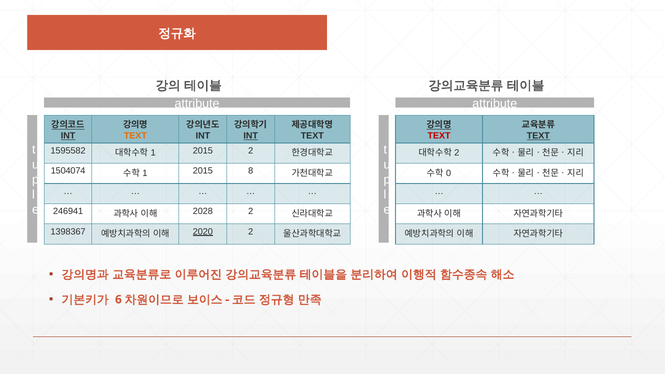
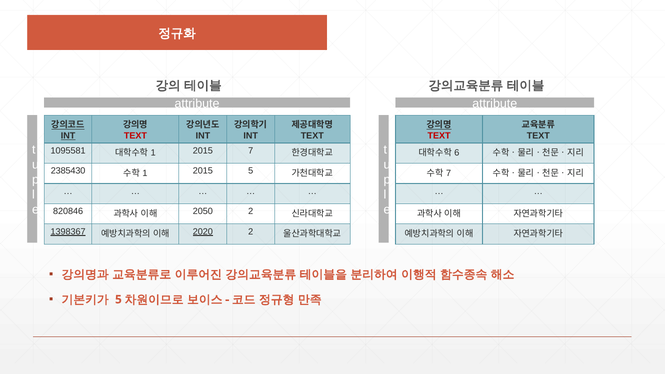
TEXT colour: orange -> red (135, 136)
INT underline: present -> none (251, 136)
TEXT underline: present -> none (538, 136)
1595582: 1595582 -> 1095581 (68, 151)
2015 2: 2 -> 7 (251, 151)
2: 2 -> 6 (457, 153)
1504074: 1504074 -> 2385430 (68, 171)
2015 8: 8 -> 5 (251, 171)
0: 0 -> 7 (449, 173)
246941: 246941 -> 820846 (68, 211)
2028: 2028 -> 2050 (203, 211)
1398367 underline: none -> present (68, 232)
6: 6 -> 5 (118, 300)
